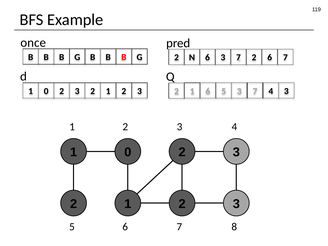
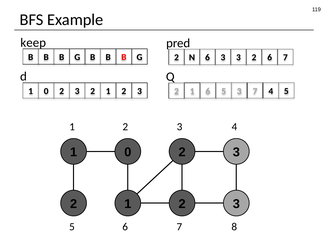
once: once -> keep (33, 43)
6 3 7: 7 -> 3 (238, 57)
4 3: 3 -> 5 (286, 91)
